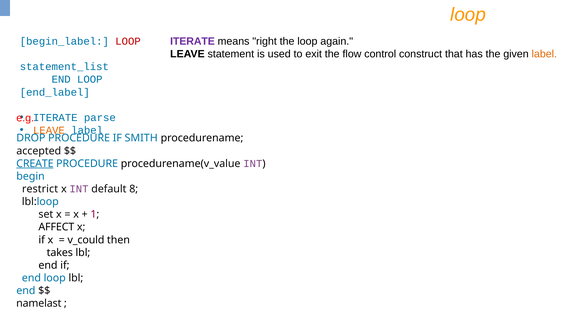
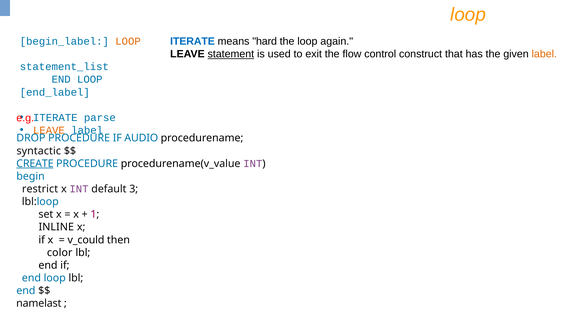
ITERATE colour: purple -> blue (192, 41)
right: right -> hard (265, 41)
LOOP colour: red -> orange (128, 41)
statement underline: none -> present (231, 54)
SMITH: SMITH -> AUDIO (141, 138)
accepted: accepted -> syntactic (39, 151)
8: 8 -> 3 (134, 189)
AFFECT: AFFECT -> INLINE (56, 227)
takes: takes -> color (60, 253)
